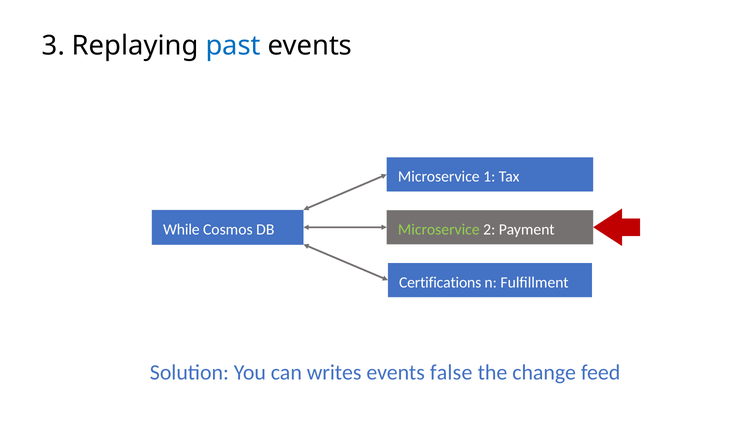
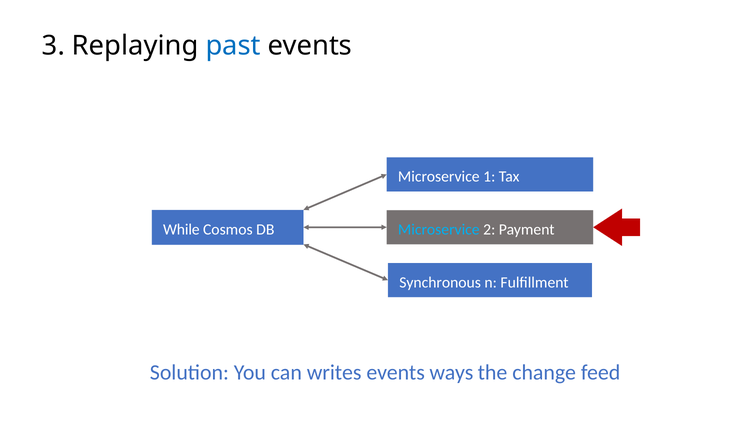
Microservice colour: light green -> light blue (439, 229)
Certifications: Certifications -> Synchronous (440, 282)
false: false -> ways (451, 372)
